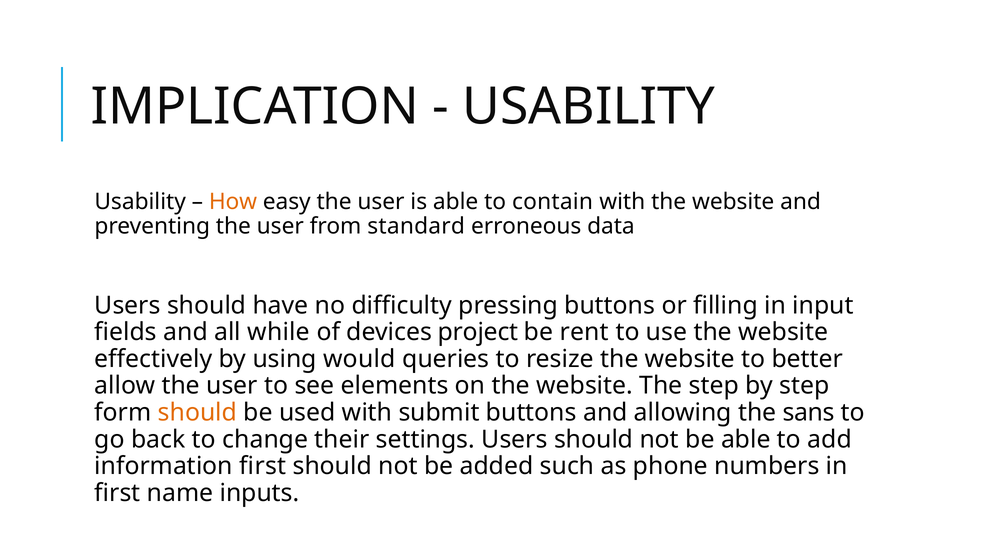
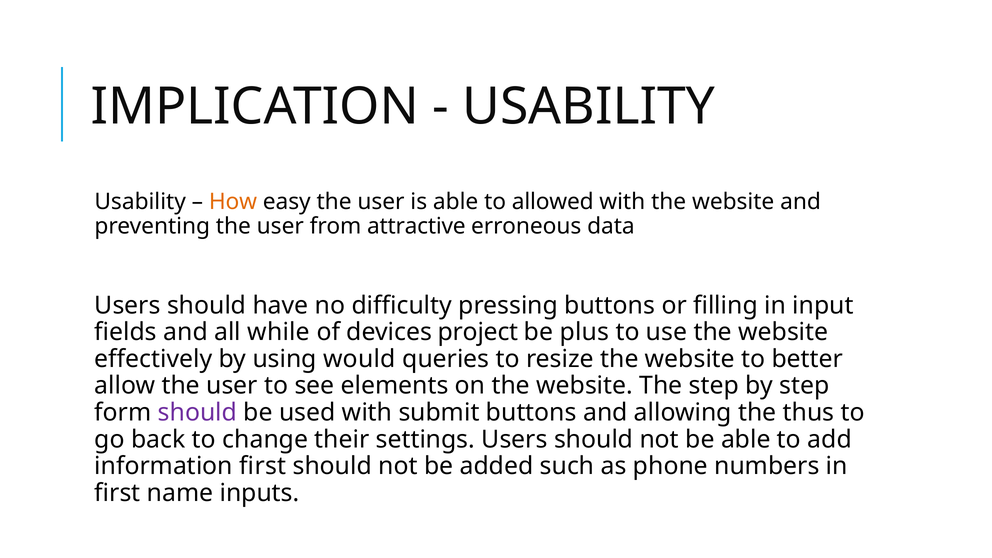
contain: contain -> allowed (553, 202)
standard: standard -> attractive (416, 226)
rent: rent -> plus (584, 332)
should colour: orange -> purple (197, 413)
sans: sans -> thus (809, 413)
